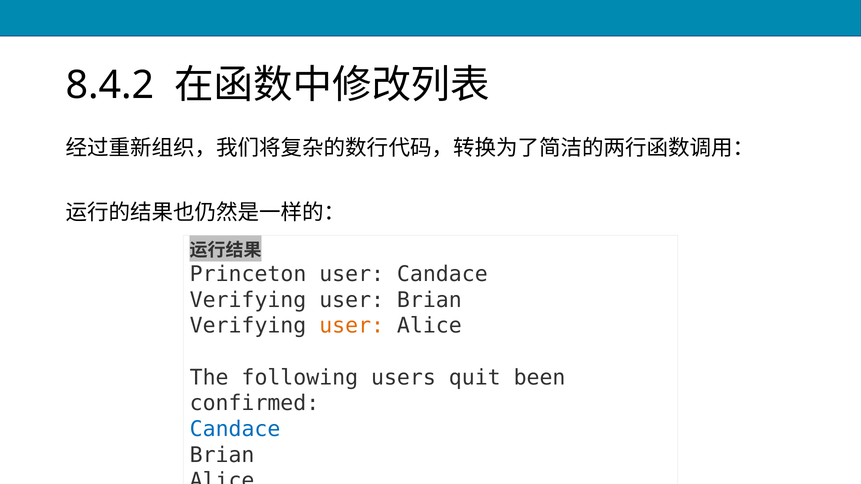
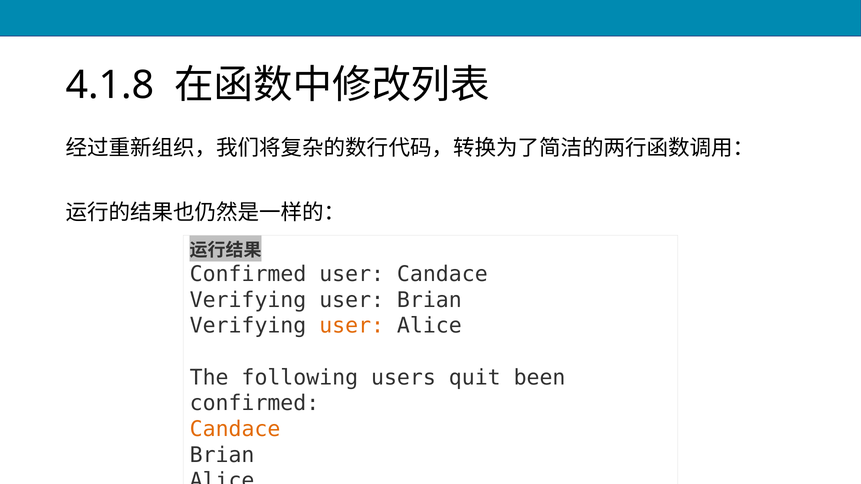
8.4.2: 8.4.2 -> 4.1.8 (110, 85)
Princeton: Princeton -> Confirmed (248, 274)
Candace colour: blue -> orange (235, 429)
